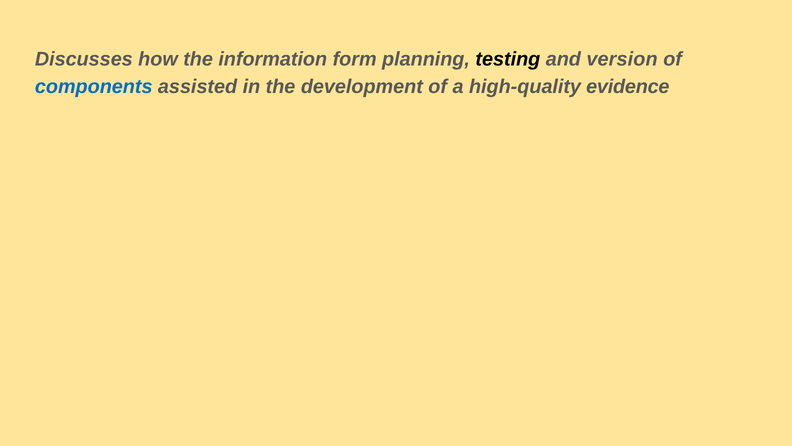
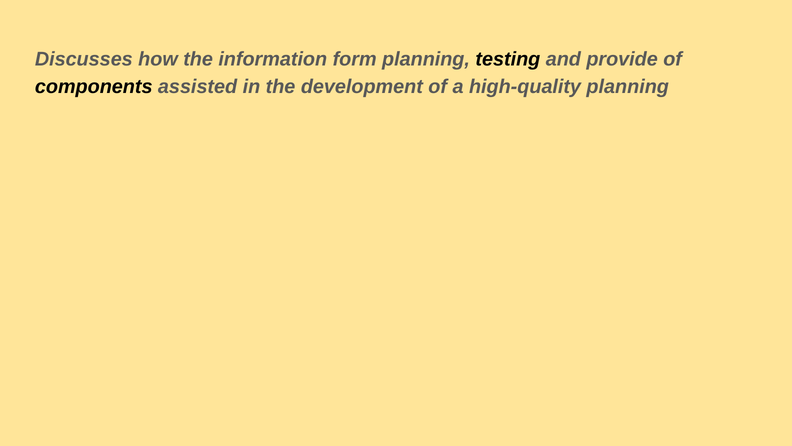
version: version -> provide (622, 59)
components colour: blue -> black (94, 87)
high-quality evidence: evidence -> planning (628, 87)
